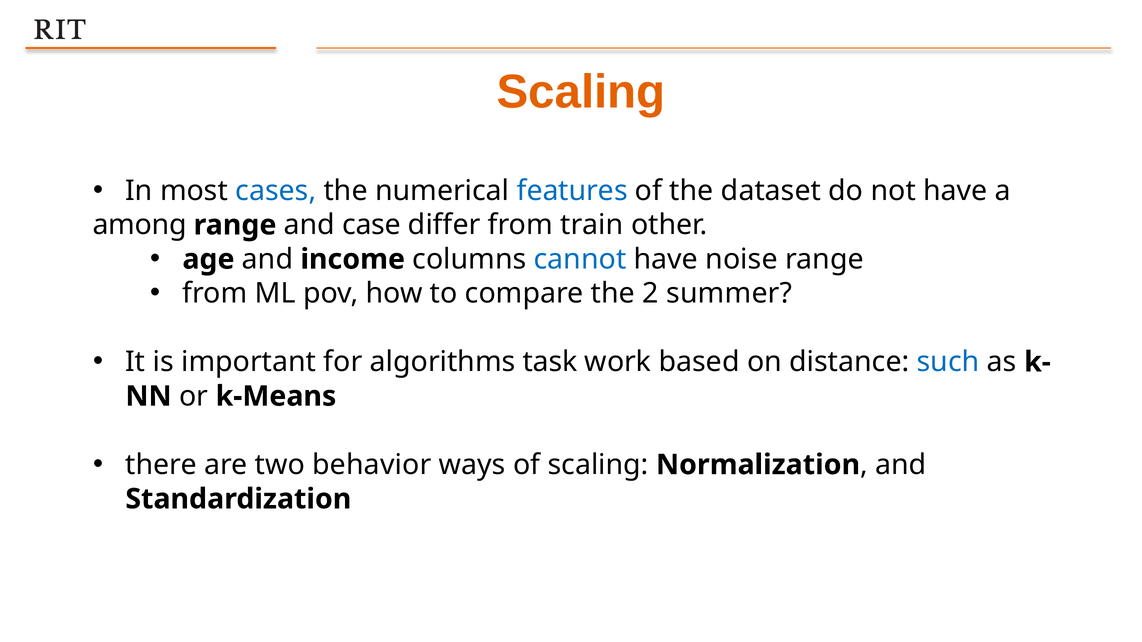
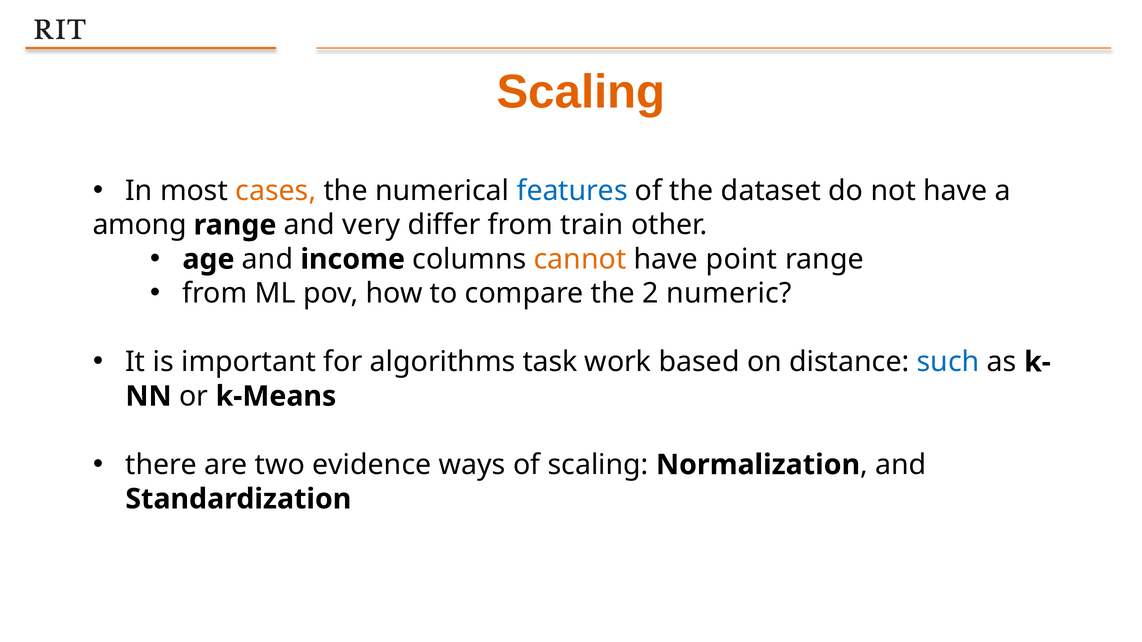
cases colour: blue -> orange (276, 191)
case: case -> very (371, 225)
cannot colour: blue -> orange (580, 259)
noise: noise -> point (741, 259)
summer: summer -> numeric (729, 294)
behavior: behavior -> evidence (372, 465)
